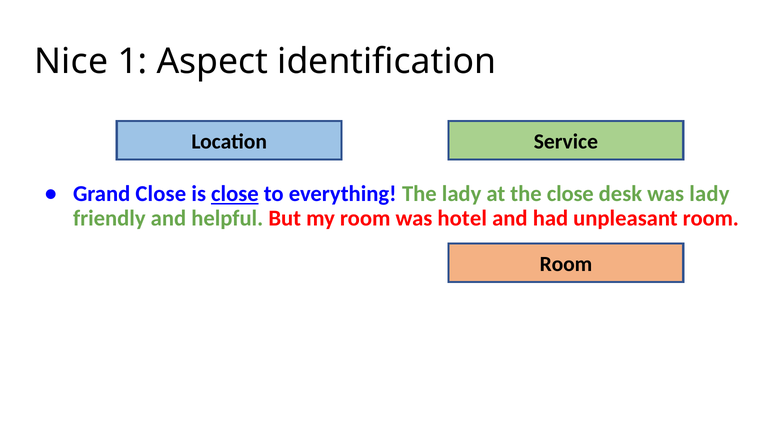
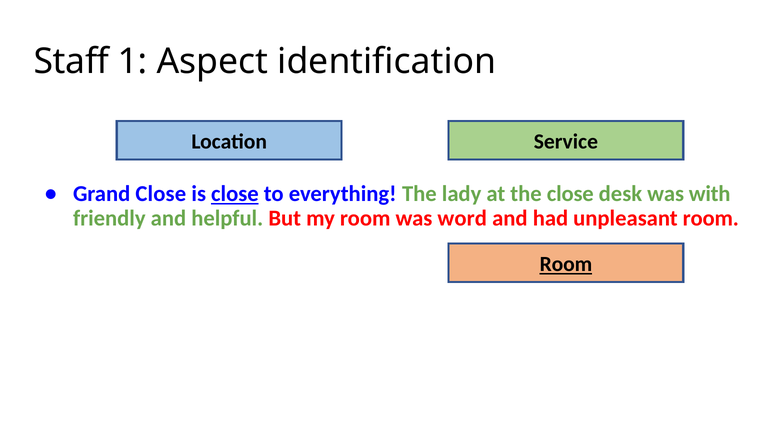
Nice: Nice -> Staff (71, 61)
was lady: lady -> with (710, 194)
hotel: hotel -> word (462, 218)
Room underline: none -> present (566, 264)
